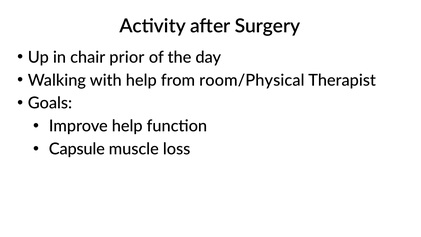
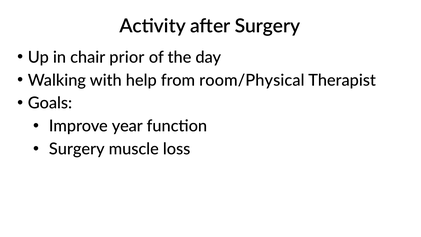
Improve help: help -> year (127, 126)
Capsule: Capsule -> Surgery (77, 149)
